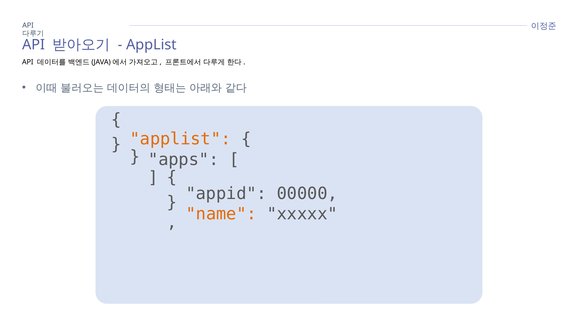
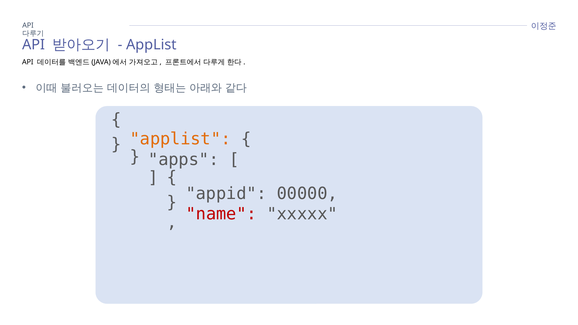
name colour: orange -> red (221, 214)
